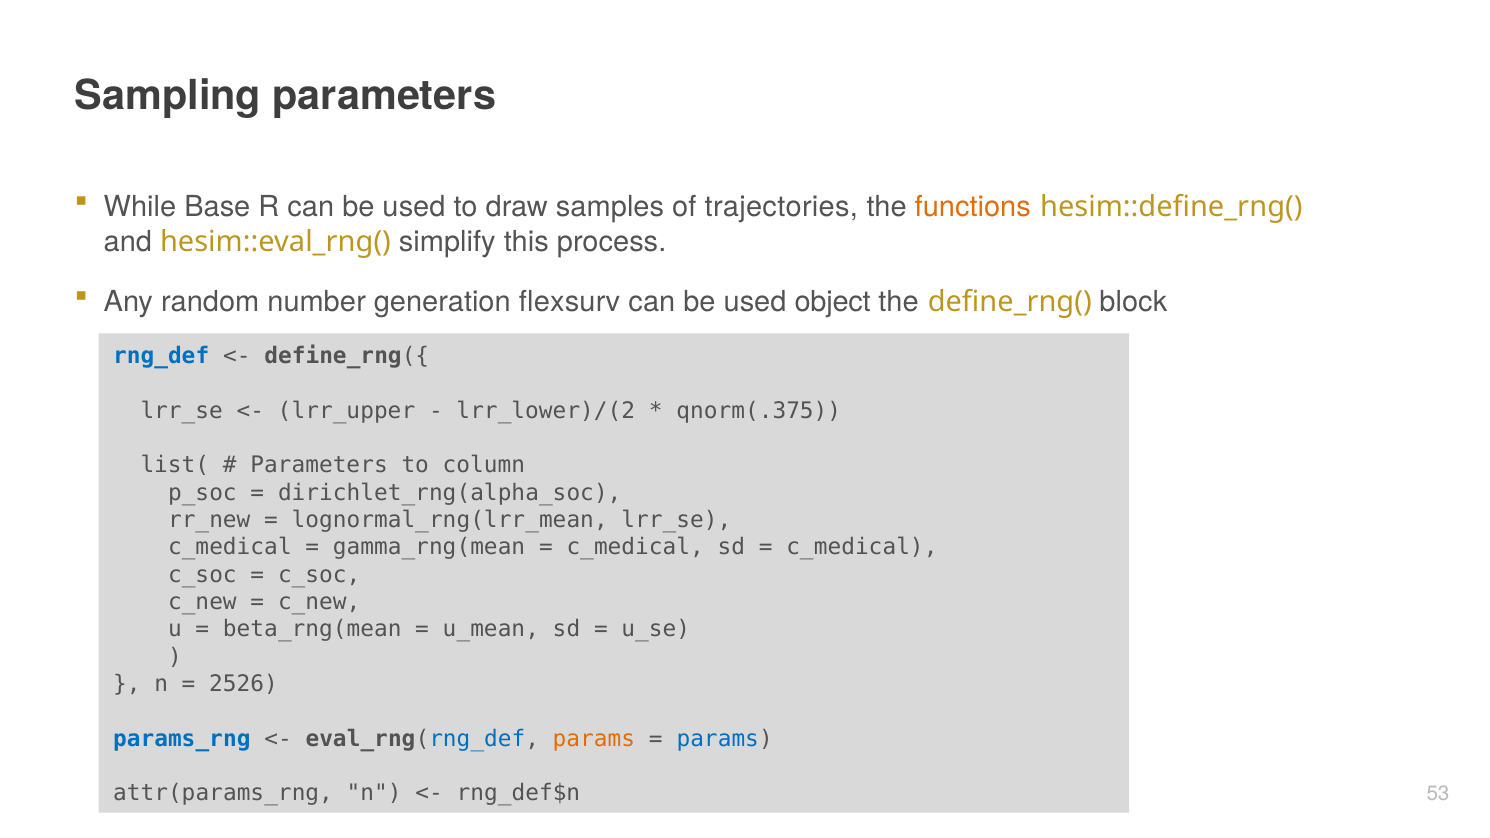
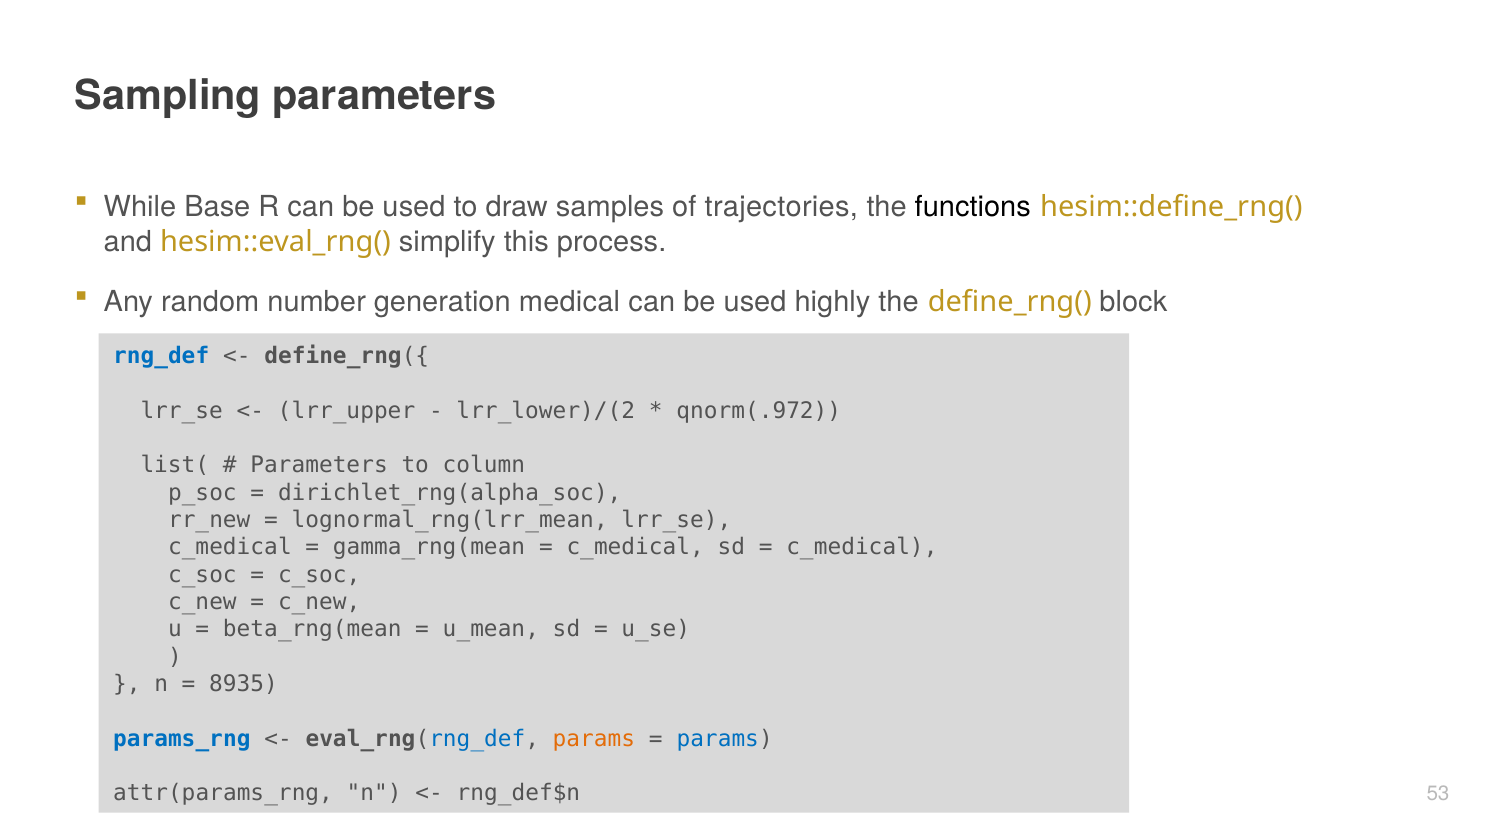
functions colour: orange -> black (973, 207)
flexsurv: flexsurv -> medical (569, 302)
object: object -> highly (833, 302)
qnorm(.375: qnorm(.375 -> qnorm(.972 (759, 411)
2526: 2526 -> 8935 (244, 684)
